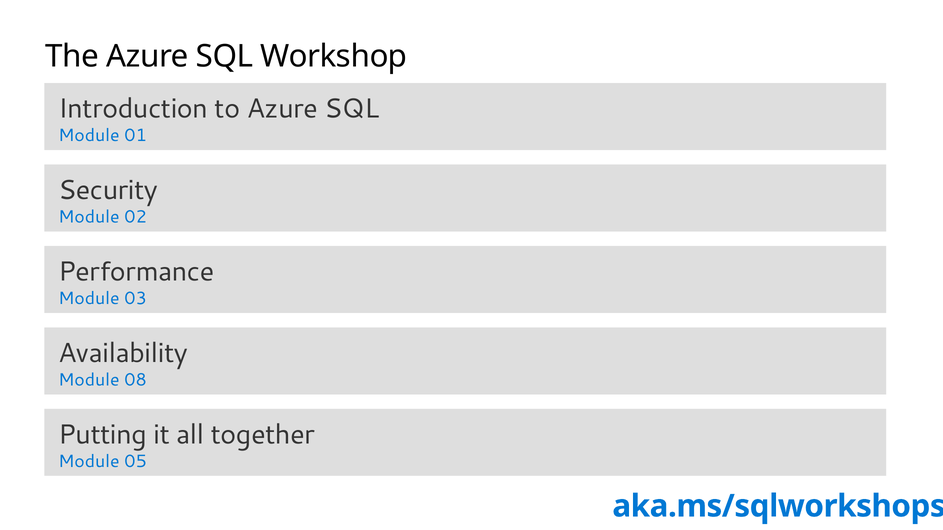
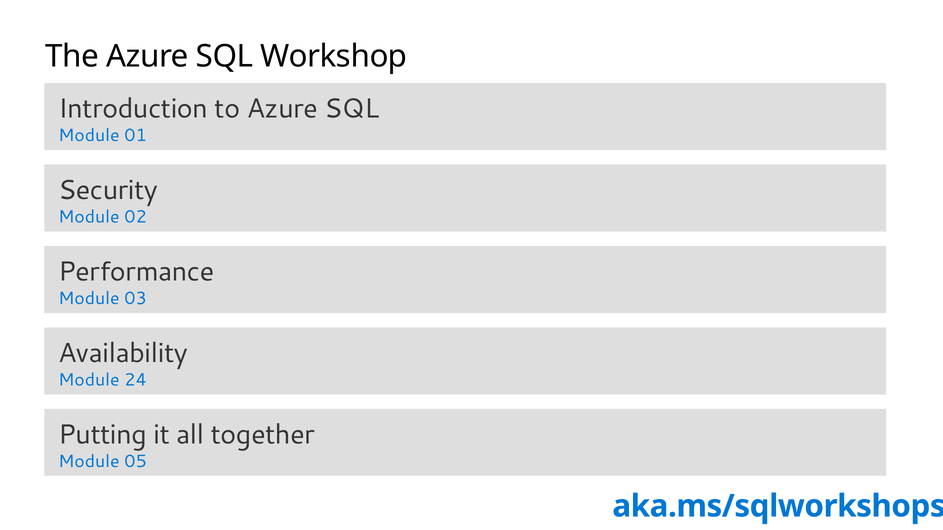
08: 08 -> 24 (136, 380)
